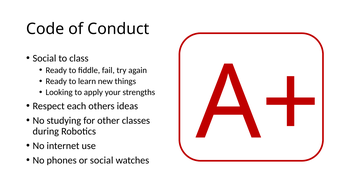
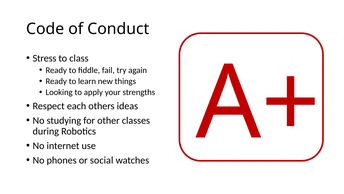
Social: Social -> Stress (45, 58)
